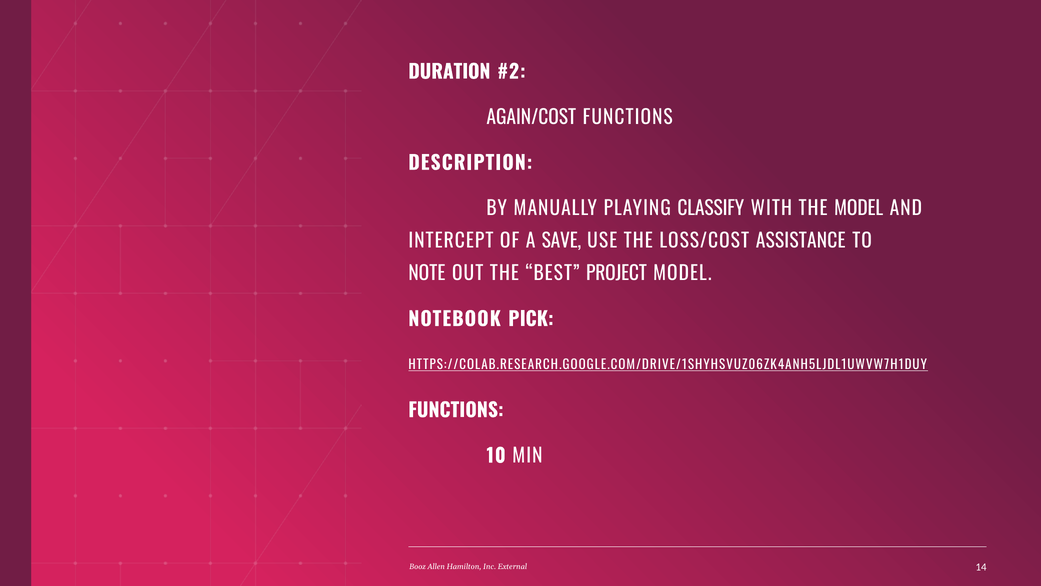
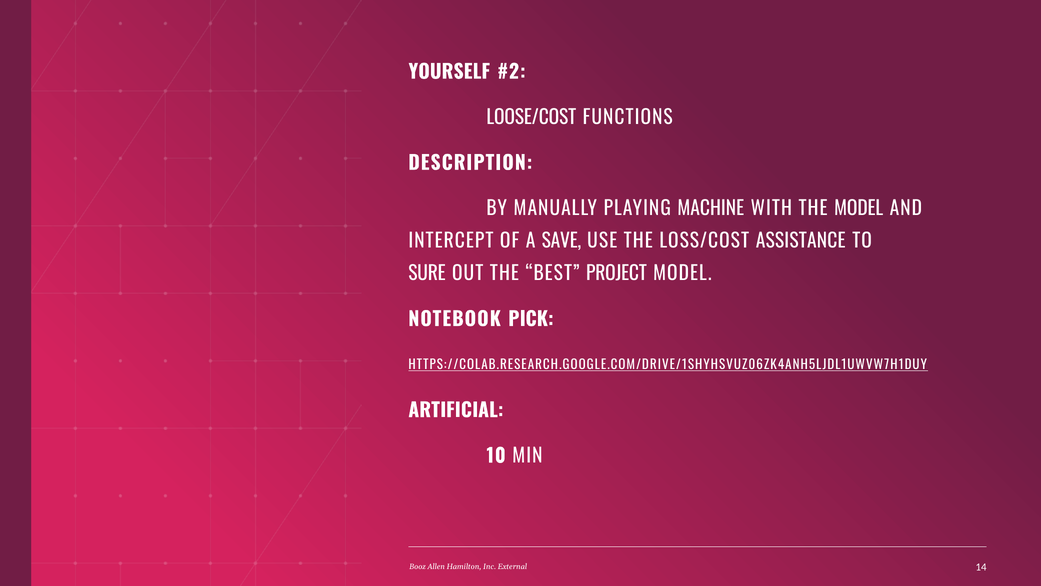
DURATION: DURATION -> YOURSELF (449, 72)
AGAIN/COST: AGAIN/COST -> LOOSE/COST (531, 118)
CLASSIFY: CLASSIFY -> MACHINE (711, 209)
NOTE: NOTE -> SURE (427, 274)
FUNCTIONS: FUNCTIONS -> ARTIFICIAL (456, 410)
